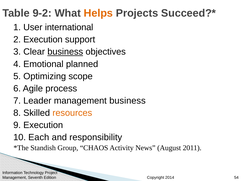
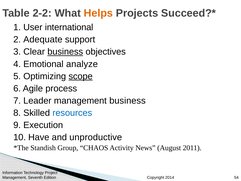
9-2: 9-2 -> 2-2 (42, 13)
2 Execution: Execution -> Adequate (43, 40)
planned: planned -> analyze (82, 64)
scope underline: none -> present (81, 76)
resources colour: orange -> blue (72, 113)
Each: Each -> Have (39, 137)
responsibility: responsibility -> unproductive (96, 137)
